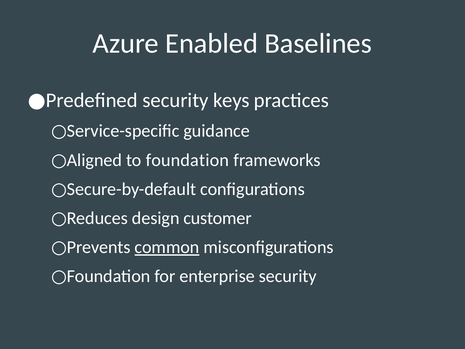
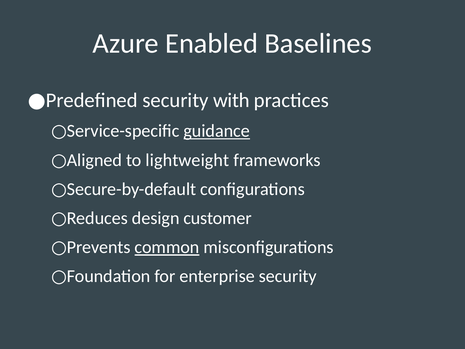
keys: keys -> with (231, 100)
guidance underline: none -> present (217, 131)
foundation: foundation -> lightweight (187, 160)
